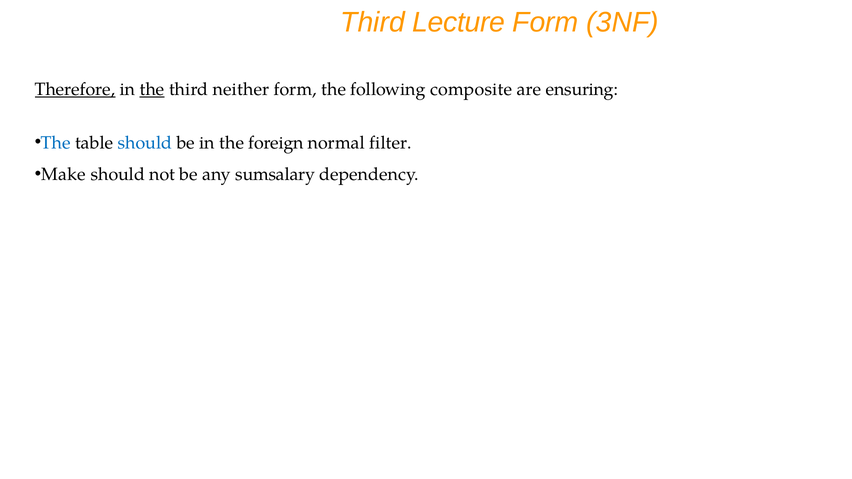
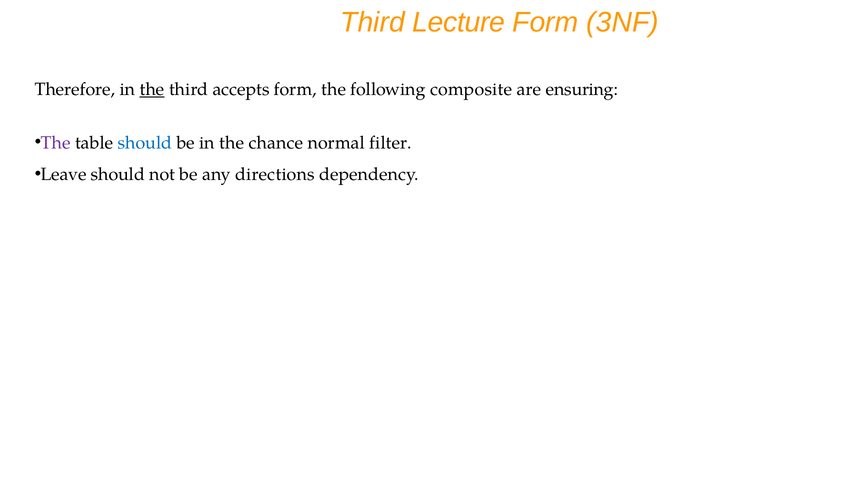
Therefore underline: present -> none (75, 89)
neither: neither -> accepts (241, 89)
The colour: blue -> purple (56, 143)
foreign: foreign -> chance (276, 143)
Make: Make -> Leave (64, 175)
sumsalary: sumsalary -> directions (275, 175)
